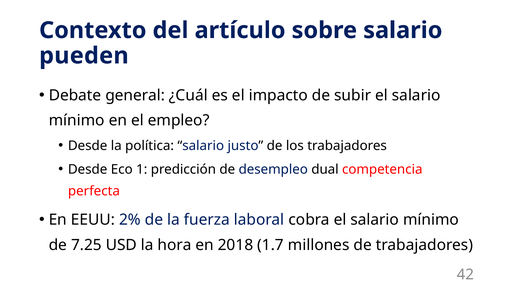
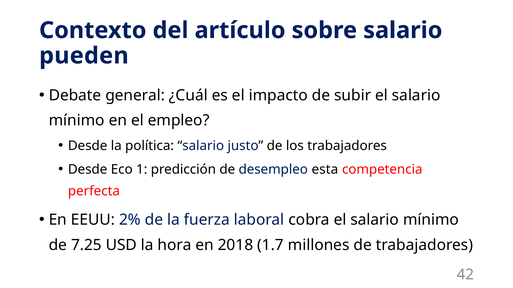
dual: dual -> esta (325, 170)
